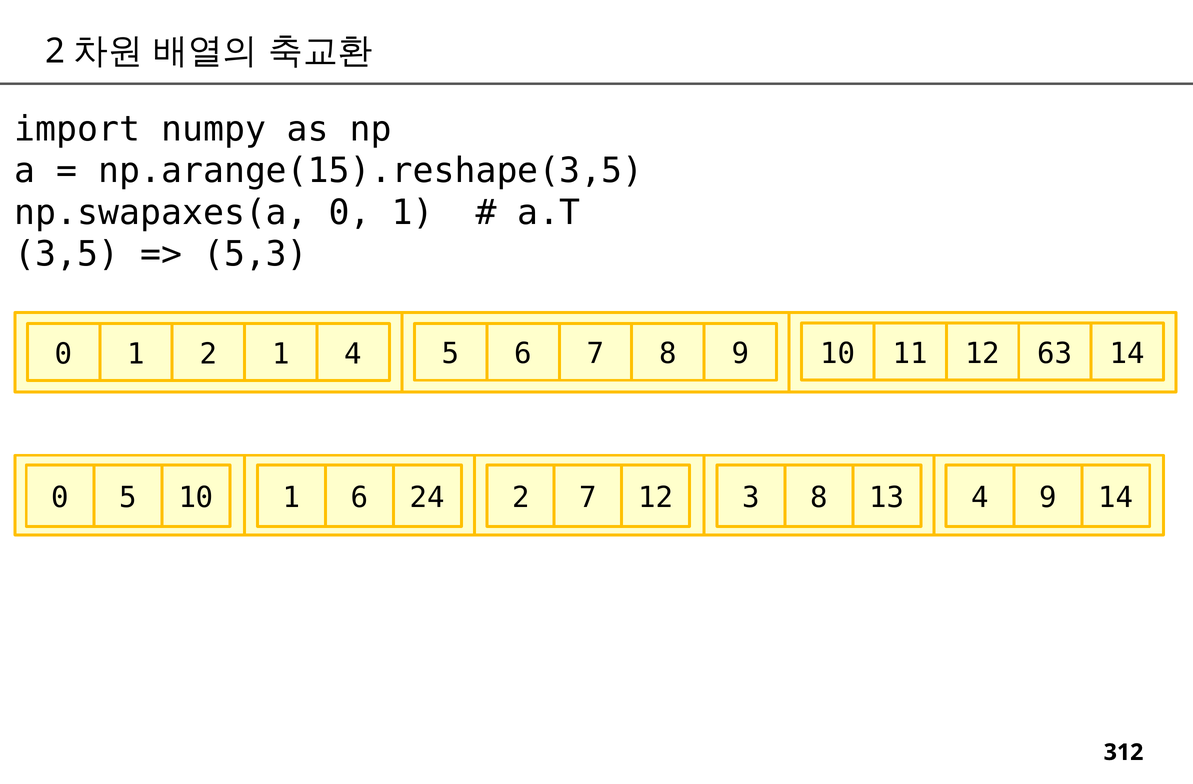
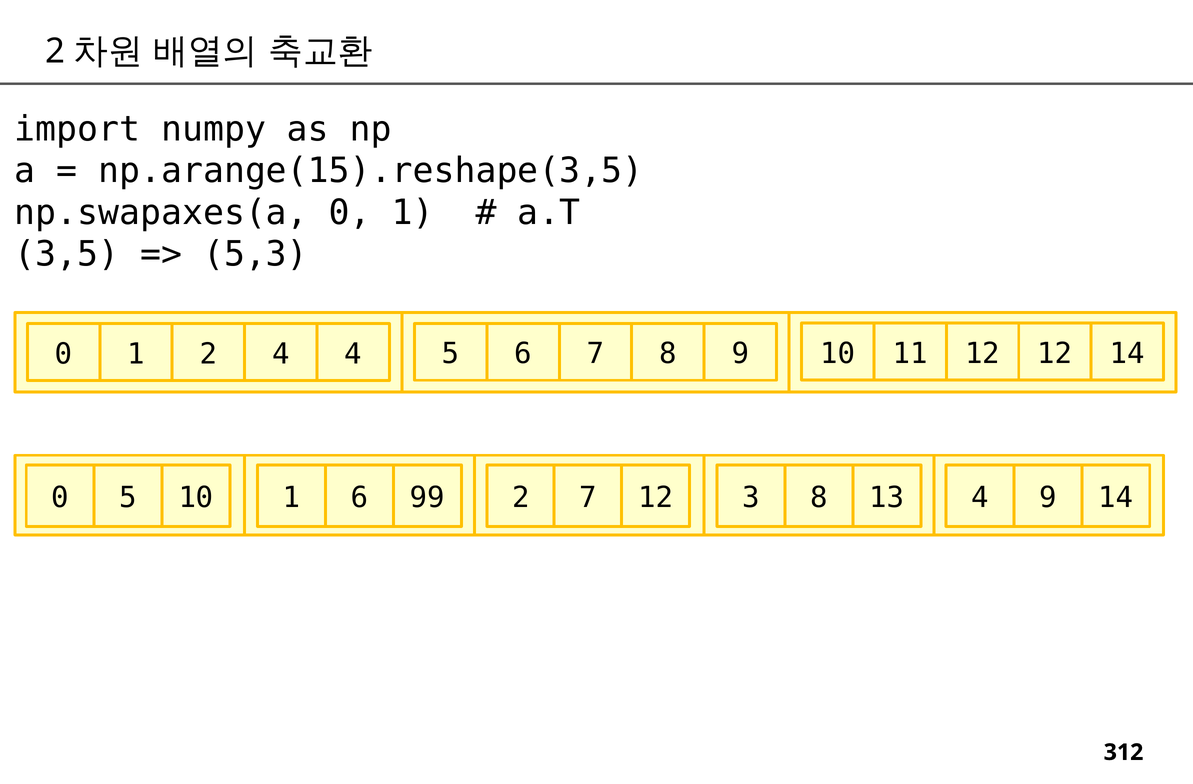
2 1: 1 -> 4 (281, 354)
12 63: 63 -> 12 (1055, 353)
24: 24 -> 99 (427, 497)
